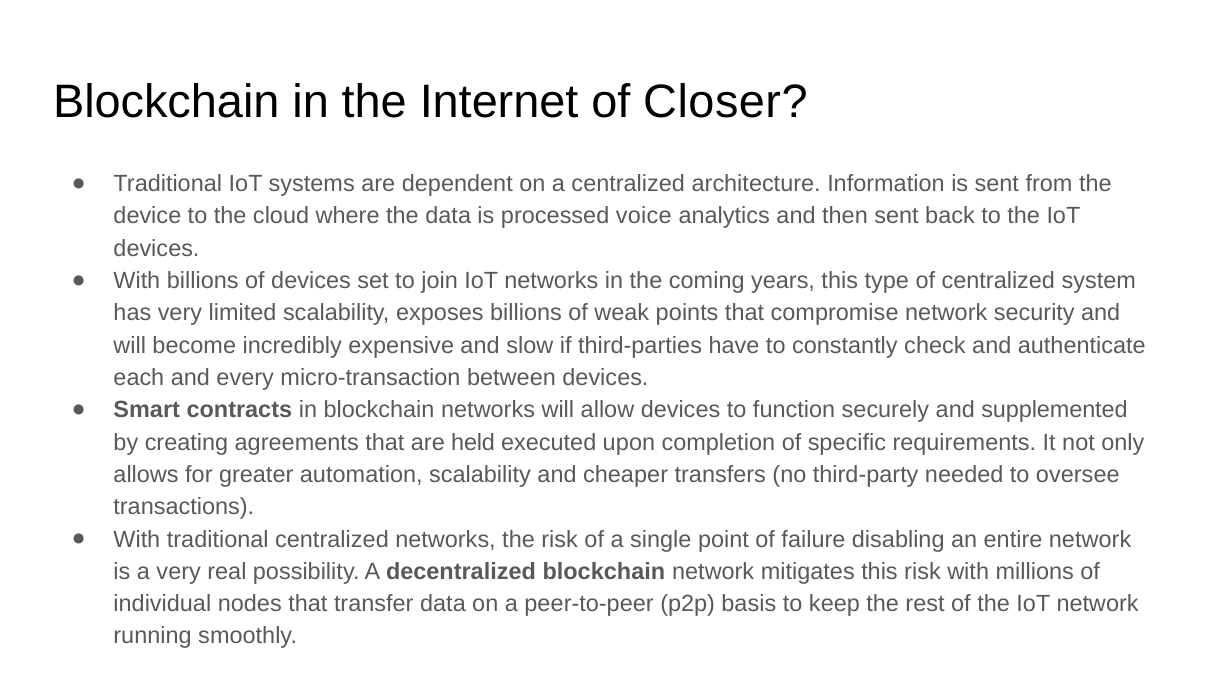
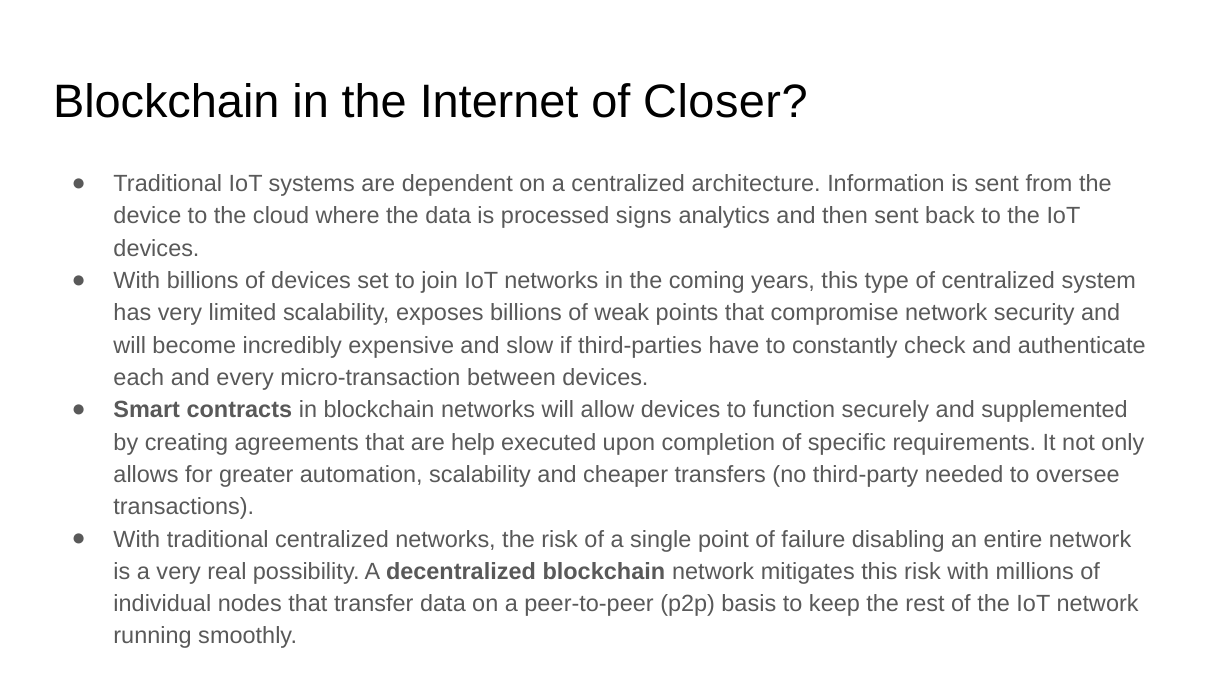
voice: voice -> signs (644, 216)
held: held -> help (473, 443)
